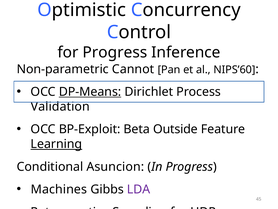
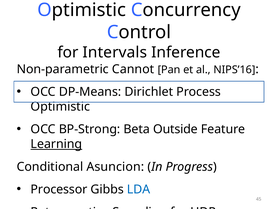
for Progress: Progress -> Intervals (115, 52)
NIPS’60: NIPS’60 -> NIPS’16 (234, 69)
DP-Means underline: present -> none (90, 92)
Validation: Validation -> Optimistic (60, 106)
BP-Exploit: BP-Exploit -> BP-Strong (90, 129)
Machines: Machines -> Processor (59, 189)
LDA colour: purple -> blue (139, 189)
